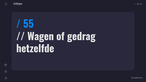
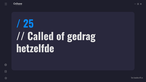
55: 55 -> 25 (28, 24)
Wagen: Wagen -> Called (41, 37)
